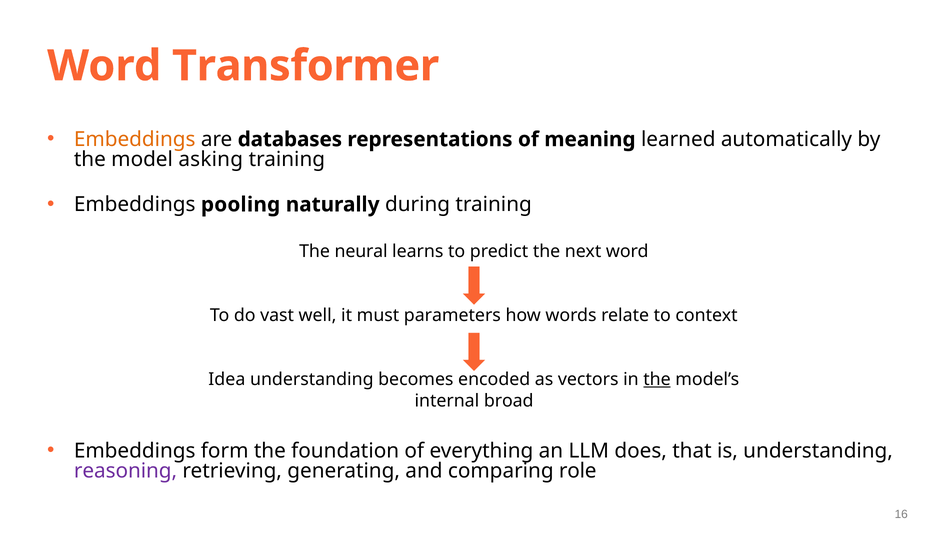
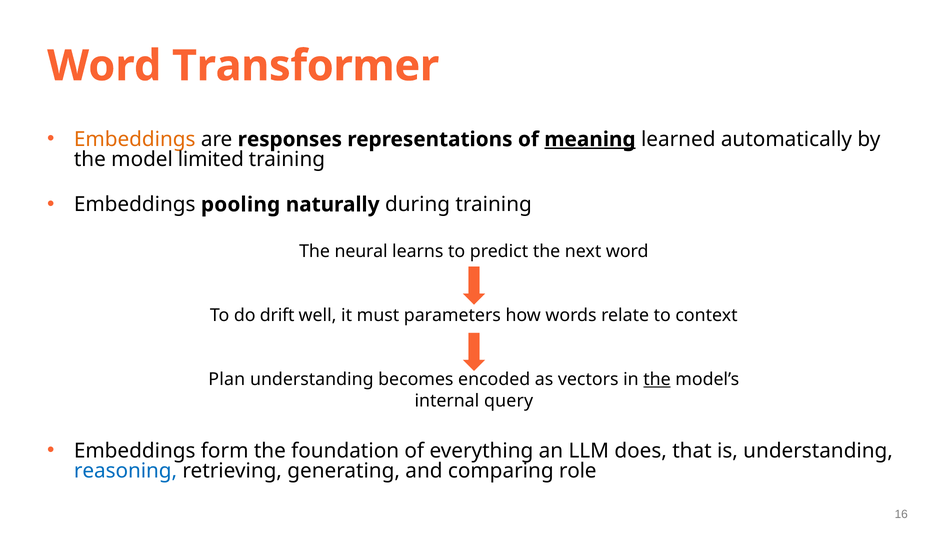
databases: databases -> responses (290, 139)
meaning underline: none -> present (590, 139)
asking: asking -> limited (211, 160)
vast: vast -> drift (277, 316)
Idea: Idea -> Plan (227, 380)
broad: broad -> query (509, 401)
reasoning colour: purple -> blue (126, 471)
